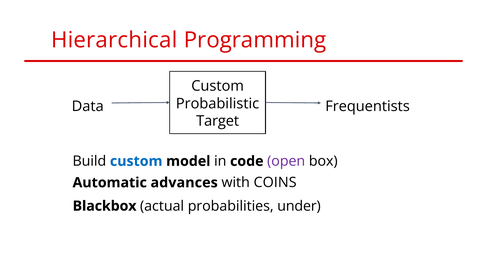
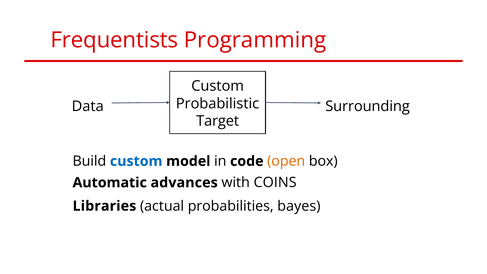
Hierarchical: Hierarchical -> Frequentists (114, 40)
Frequentists: Frequentists -> Surrounding (368, 106)
open colour: purple -> orange (286, 161)
Blackbox: Blackbox -> Libraries (104, 206)
under: under -> bayes (299, 206)
